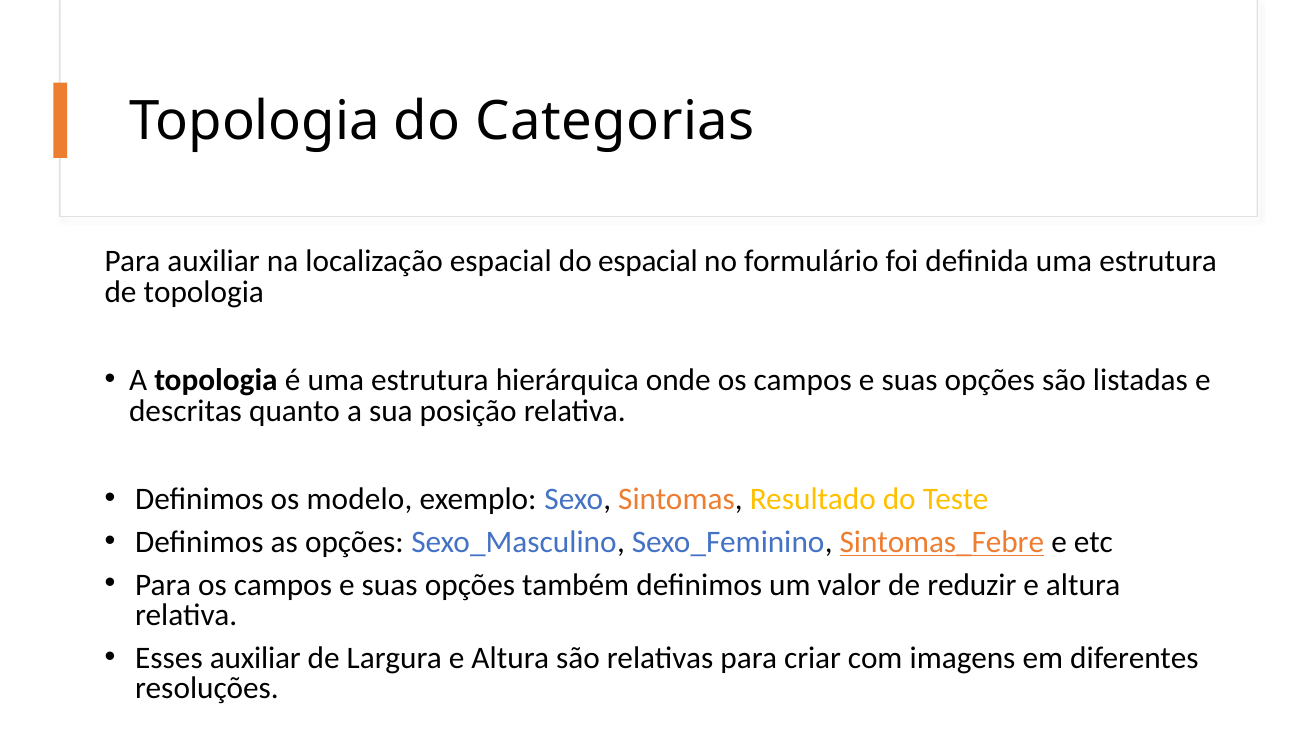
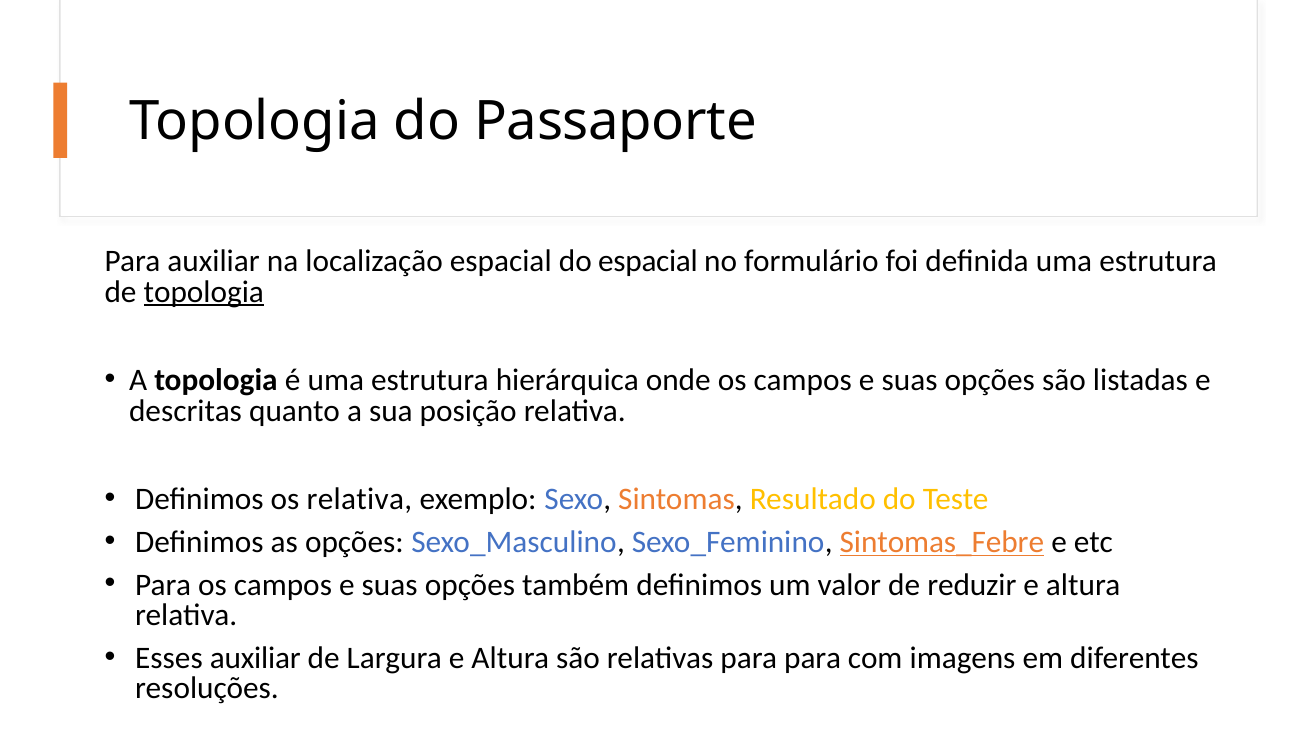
Categorias: Categorias -> Passaporte (616, 122)
topologia underline: none -> present (204, 292)
os modelo: modelo -> relativa (359, 500)
para criar: criar -> para (813, 658)
